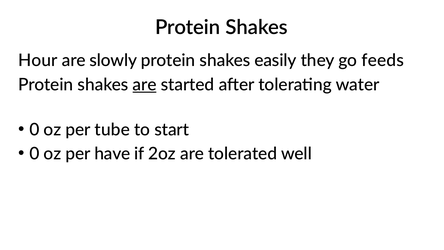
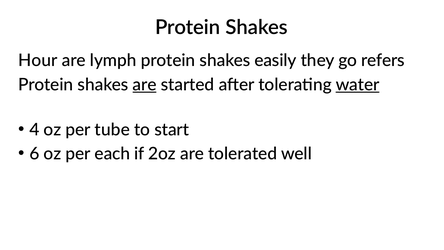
slowly: slowly -> lymph (113, 60)
feeds: feeds -> refers (383, 60)
water underline: none -> present (358, 85)
0: 0 -> 4 (34, 130)
0: 0 -> 6 (34, 154)
have: have -> each (112, 154)
